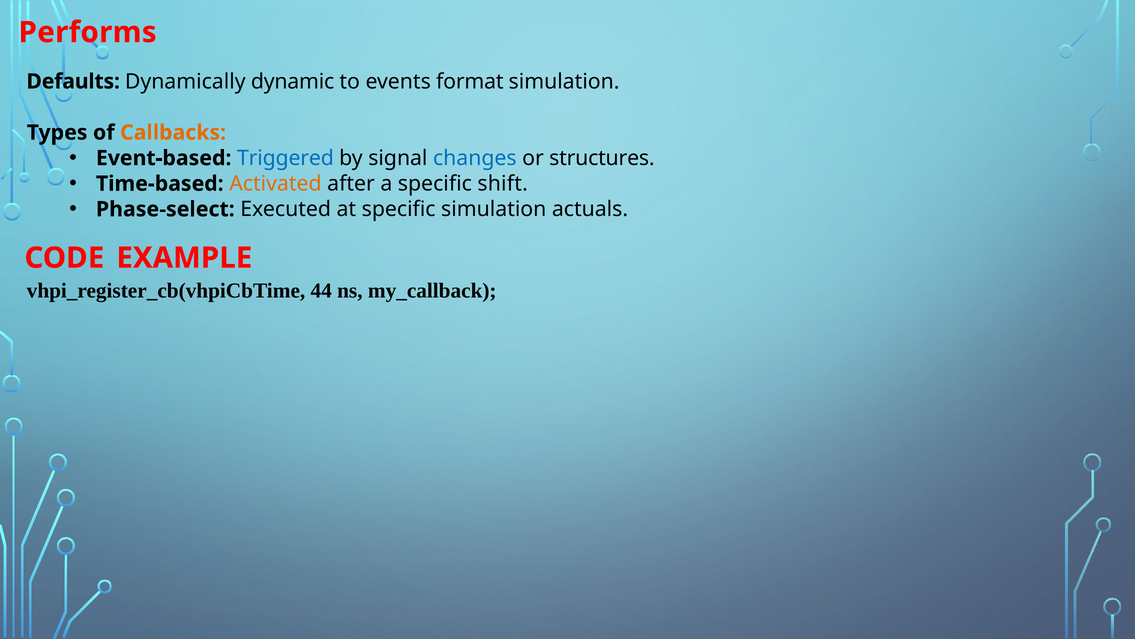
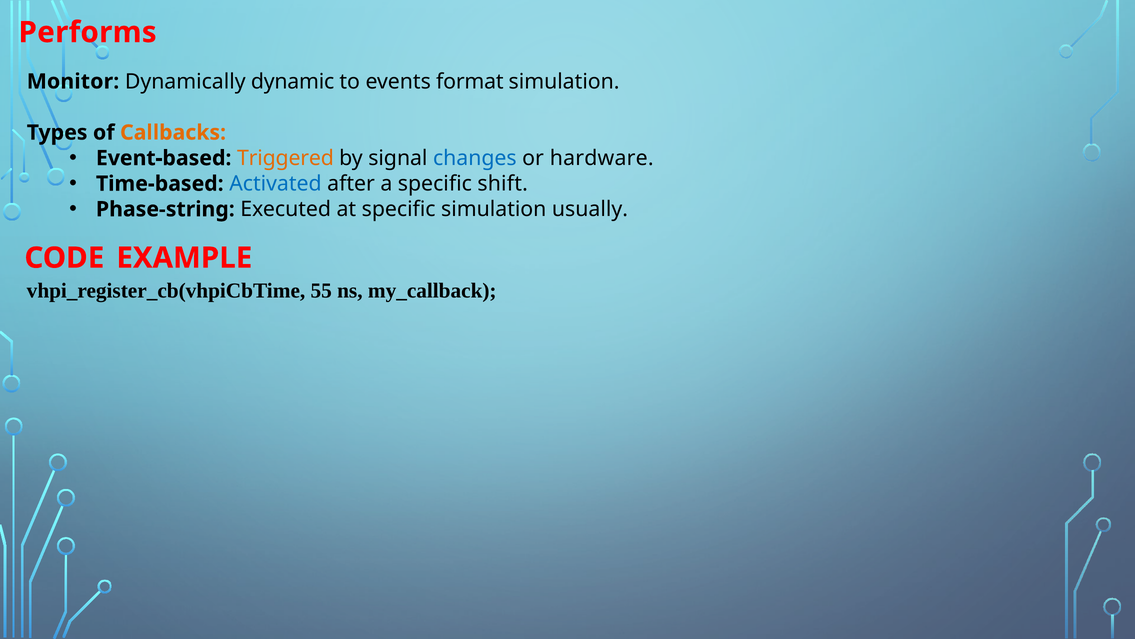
Defaults: Defaults -> Monitor (73, 81)
Triggered colour: blue -> orange (285, 158)
structures: structures -> hardware (602, 158)
Activated colour: orange -> blue (275, 184)
Phase-select: Phase-select -> Phase-string (165, 209)
actuals: actuals -> usually (590, 209)
44: 44 -> 55 (321, 291)
